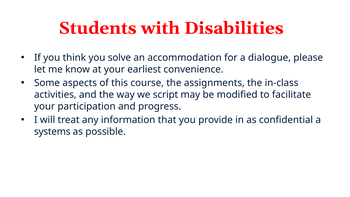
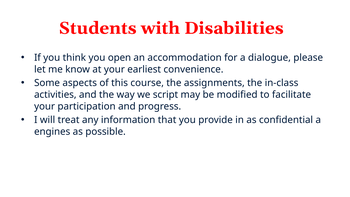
solve: solve -> open (119, 58)
systems: systems -> engines (52, 132)
